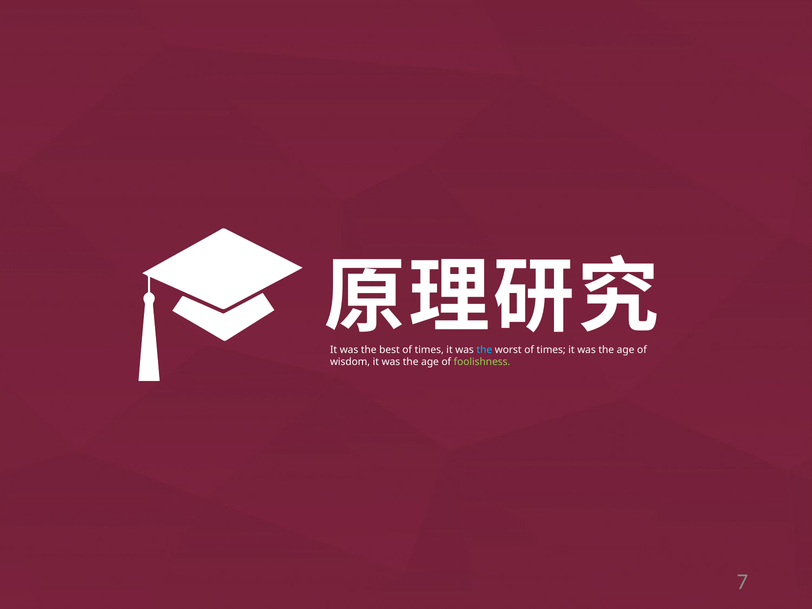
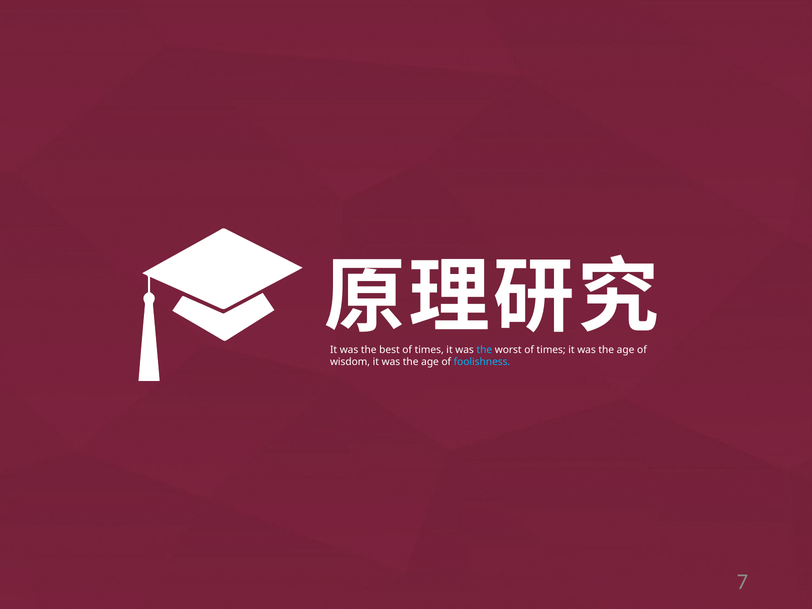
foolishness colour: light green -> light blue (482, 362)
